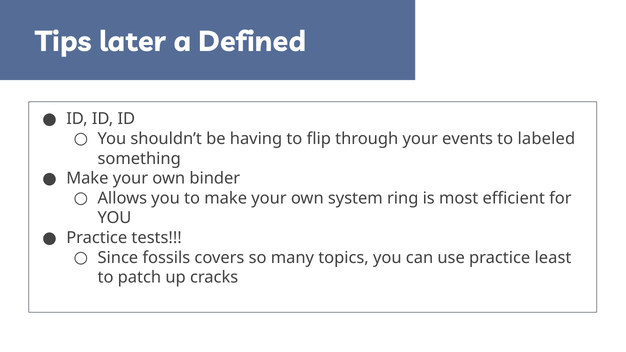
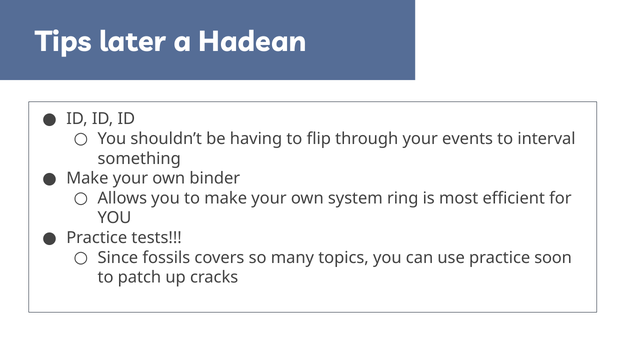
Defined: Defined -> Hadean (253, 42)
labeled: labeled -> interval (547, 139)
least: least -> soon (553, 258)
